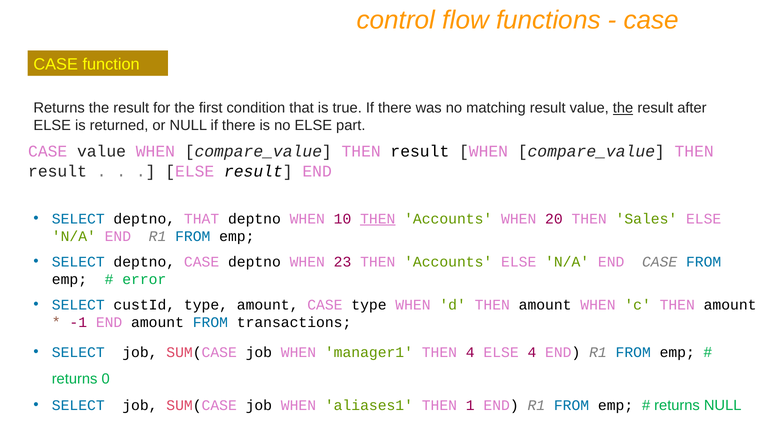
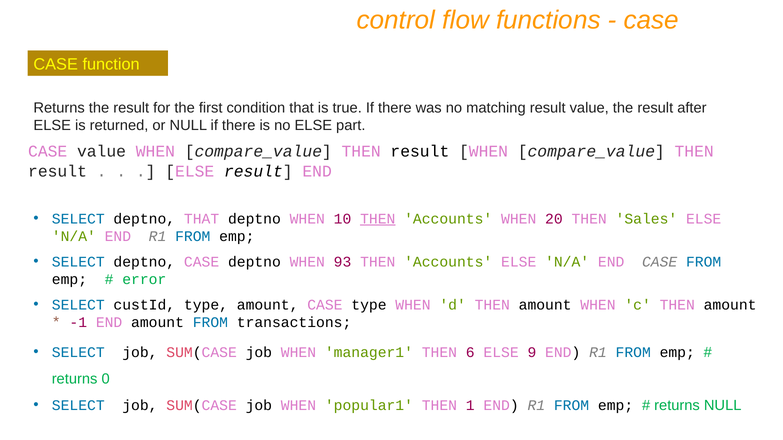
the underline: present -> none (623, 108)
23: 23 -> 93 (343, 262)
THEN 4: 4 -> 6 (470, 353)
ELSE 4: 4 -> 9 (532, 353)
aliases1: aliases1 -> popular1 (369, 406)
